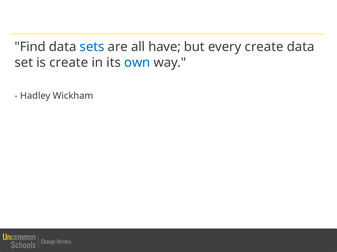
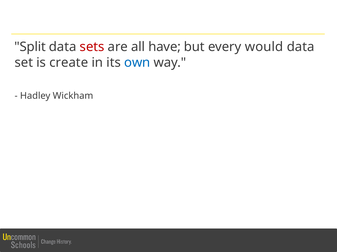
Find: Find -> Split (30, 47)
sets colour: blue -> red (92, 47)
every create: create -> would (264, 47)
